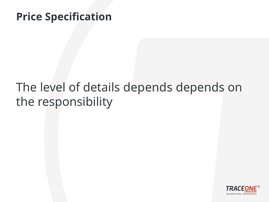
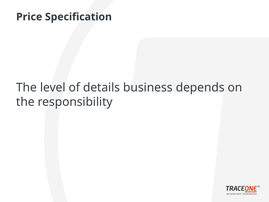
details depends: depends -> business (148, 87)
